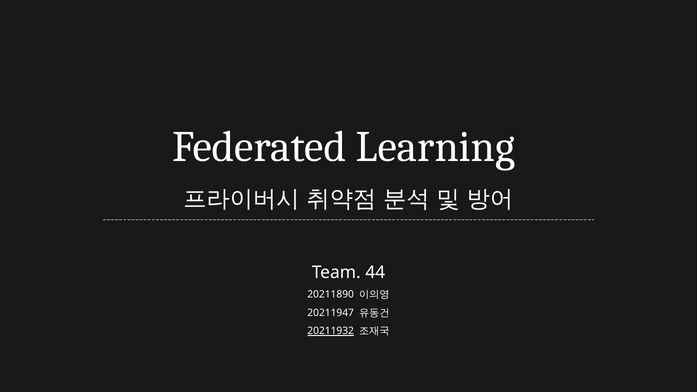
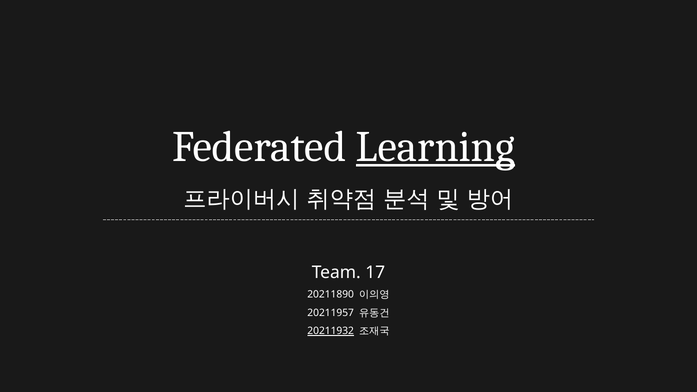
Learning underline: none -> present (435, 147)
44: 44 -> 17 (375, 272)
20211947: 20211947 -> 20211957 (331, 313)
